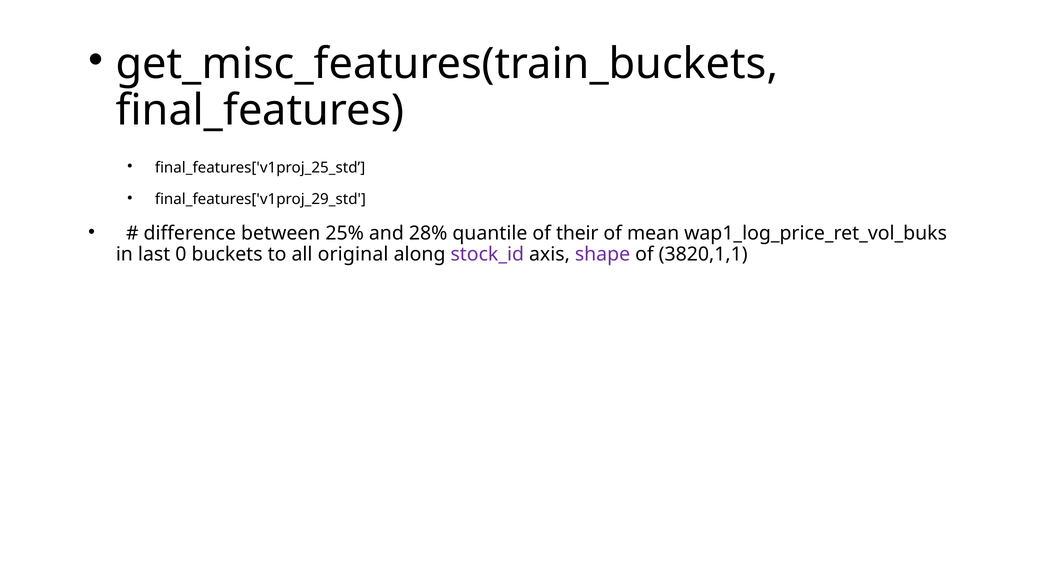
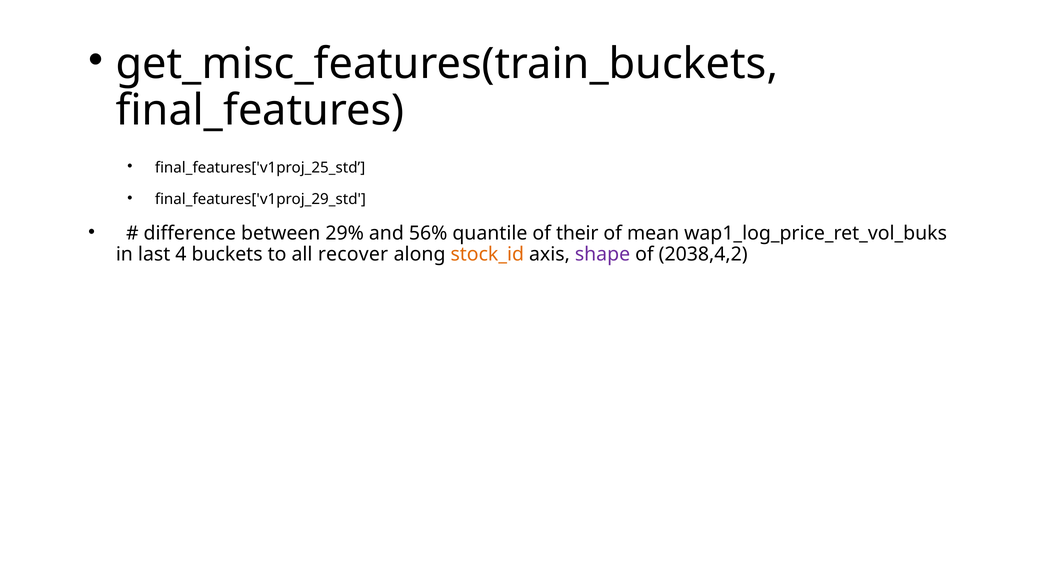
25%: 25% -> 29% (345, 233)
28%: 28% -> 56% (428, 233)
0: 0 -> 4 (181, 254)
original: original -> recover (353, 254)
stock_id colour: purple -> orange (487, 254)
3820,1,1: 3820,1,1 -> 2038,4,2 (703, 254)
